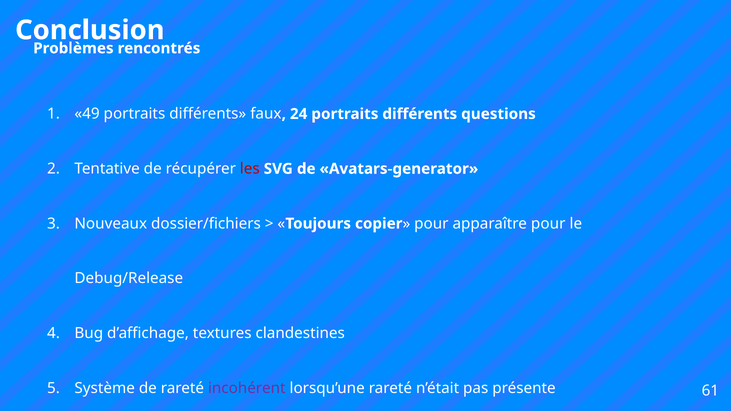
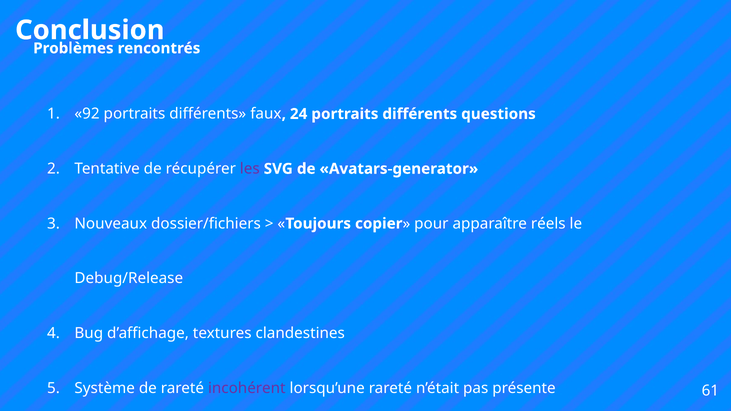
49: 49 -> 92 (87, 114)
les colour: red -> purple (250, 169)
apparaître pour: pour -> réels (548, 224)
